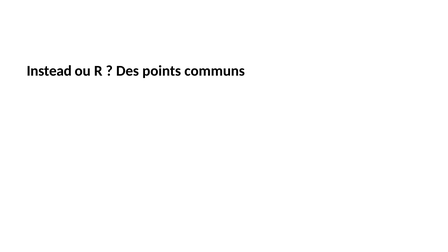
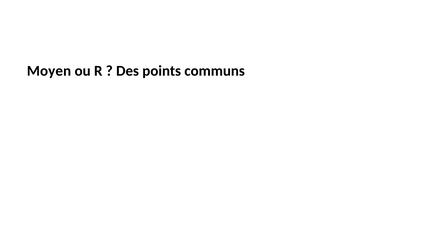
Instead: Instead -> Moyen (49, 71)
